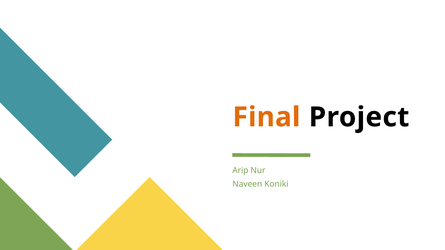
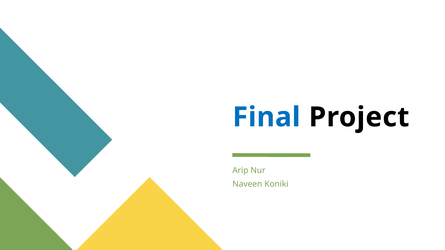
Final colour: orange -> blue (266, 117)
